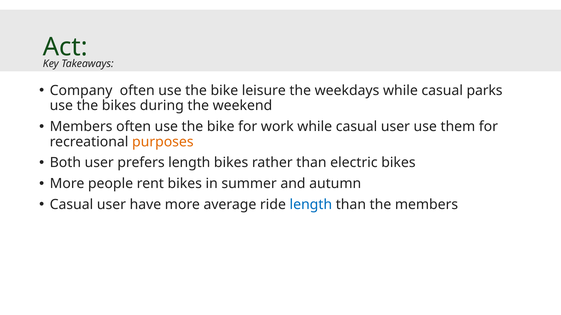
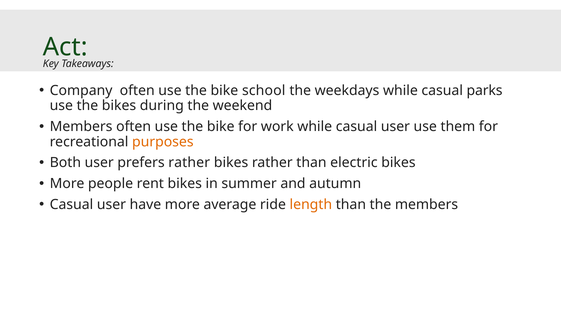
leisure: leisure -> school (264, 91)
prefers length: length -> rather (189, 163)
length colour: blue -> orange (311, 205)
